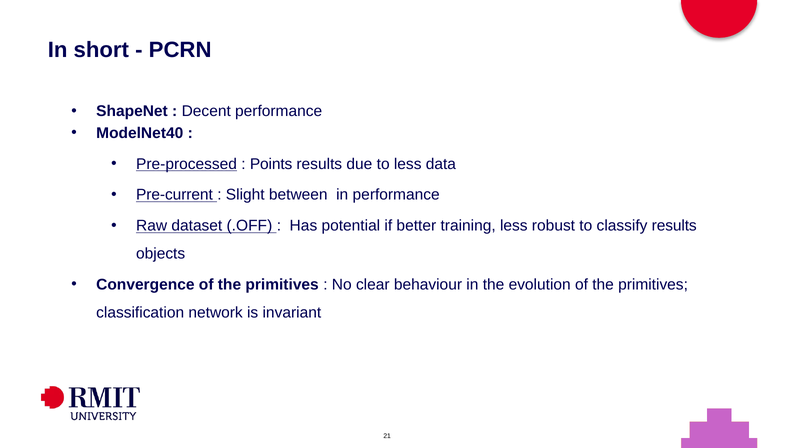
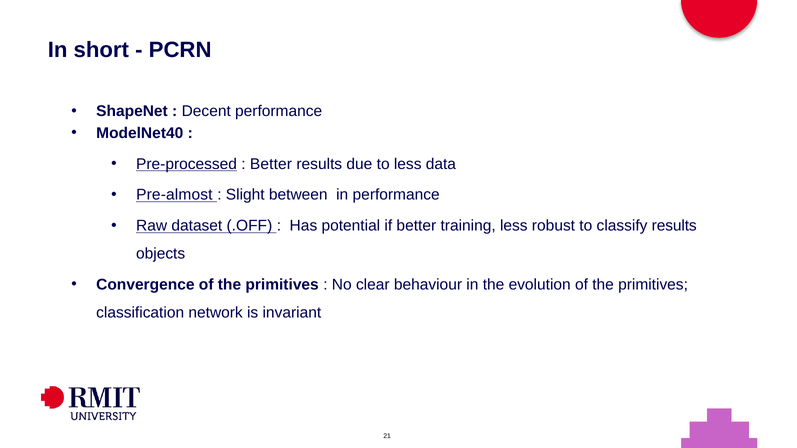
Points: Points -> Better (271, 164)
Pre-current: Pre-current -> Pre-almost (174, 195)
